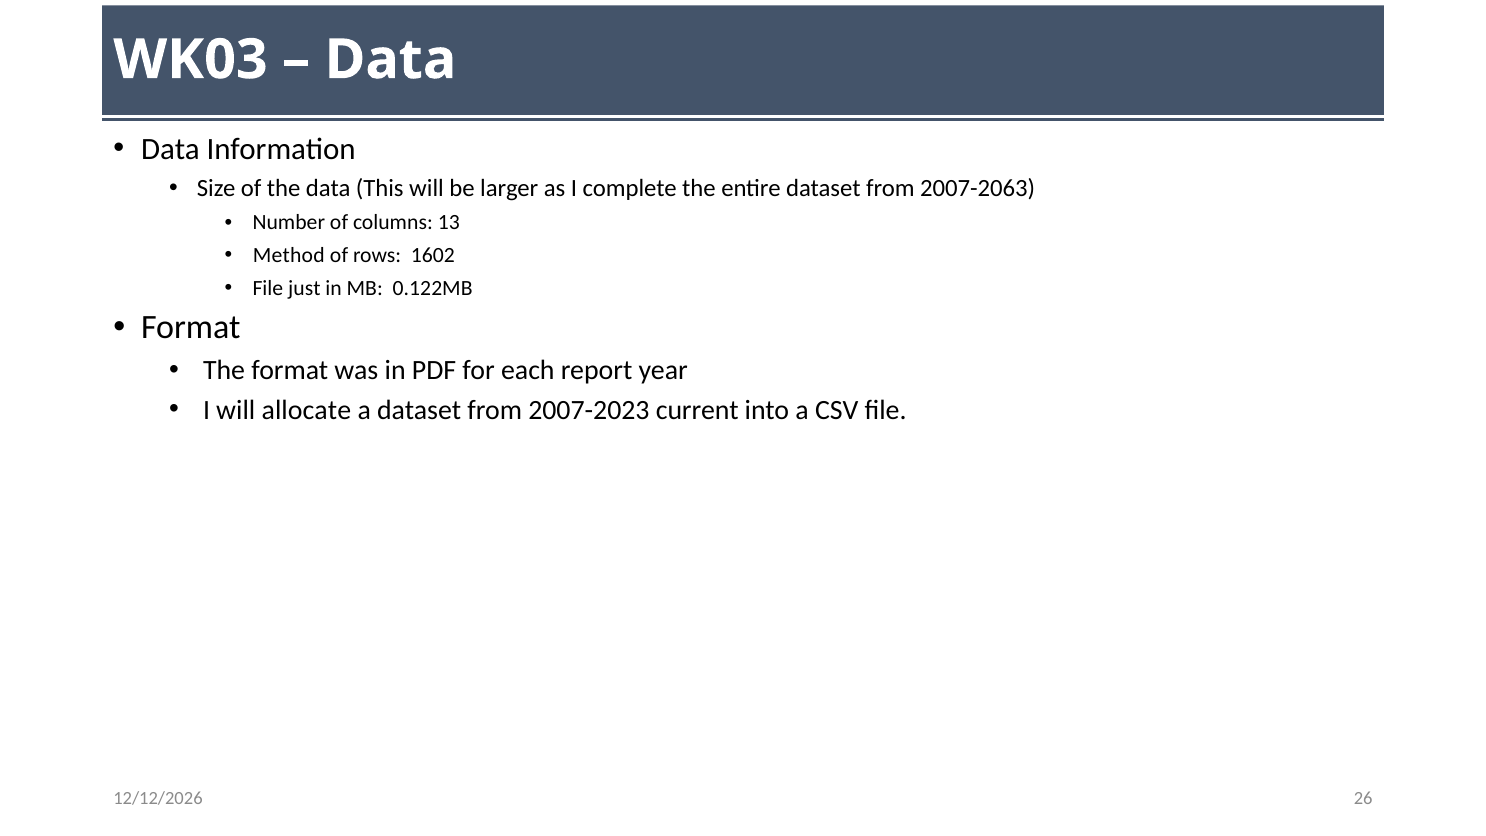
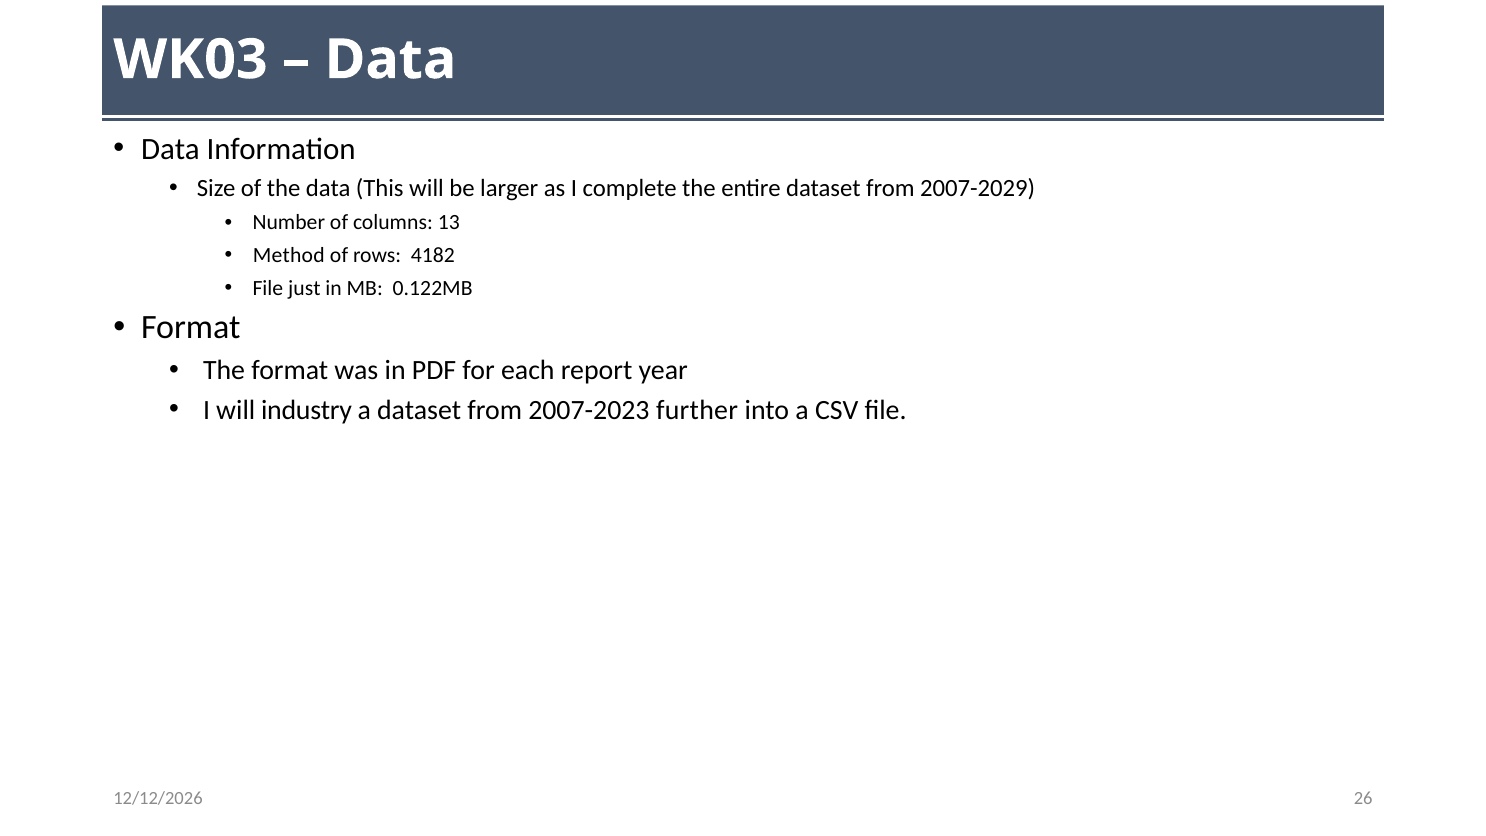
2007-2063: 2007-2063 -> 2007-2029 (978, 188)
1602: 1602 -> 4182 (433, 255)
allocate: allocate -> industry (307, 410)
current: current -> further (697, 410)
